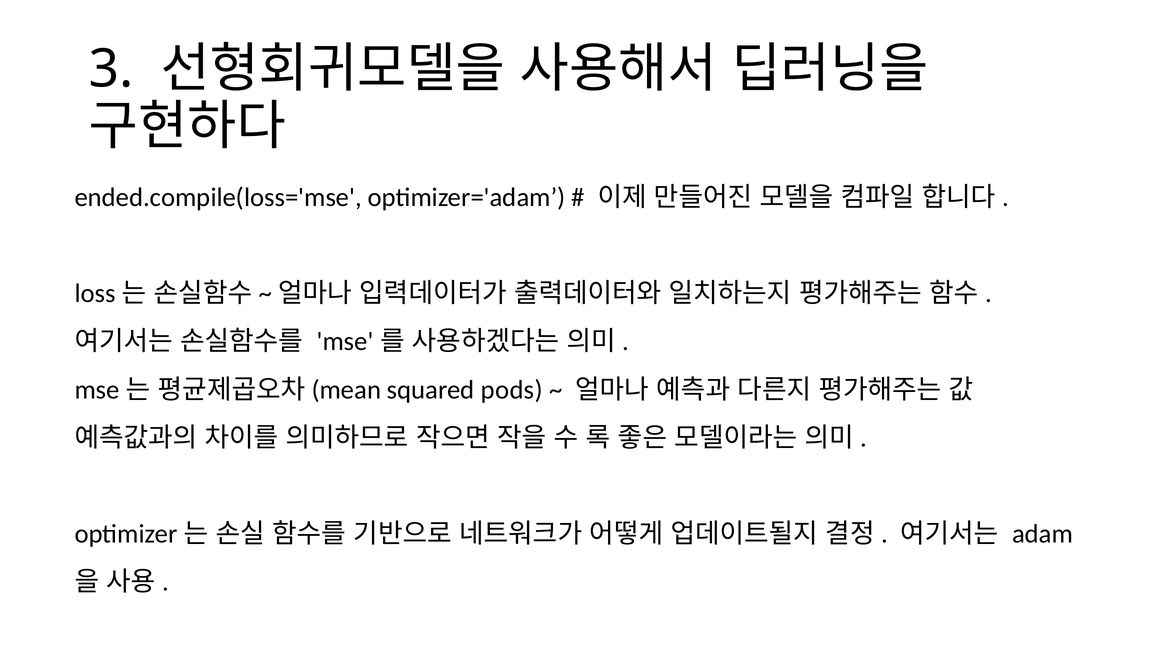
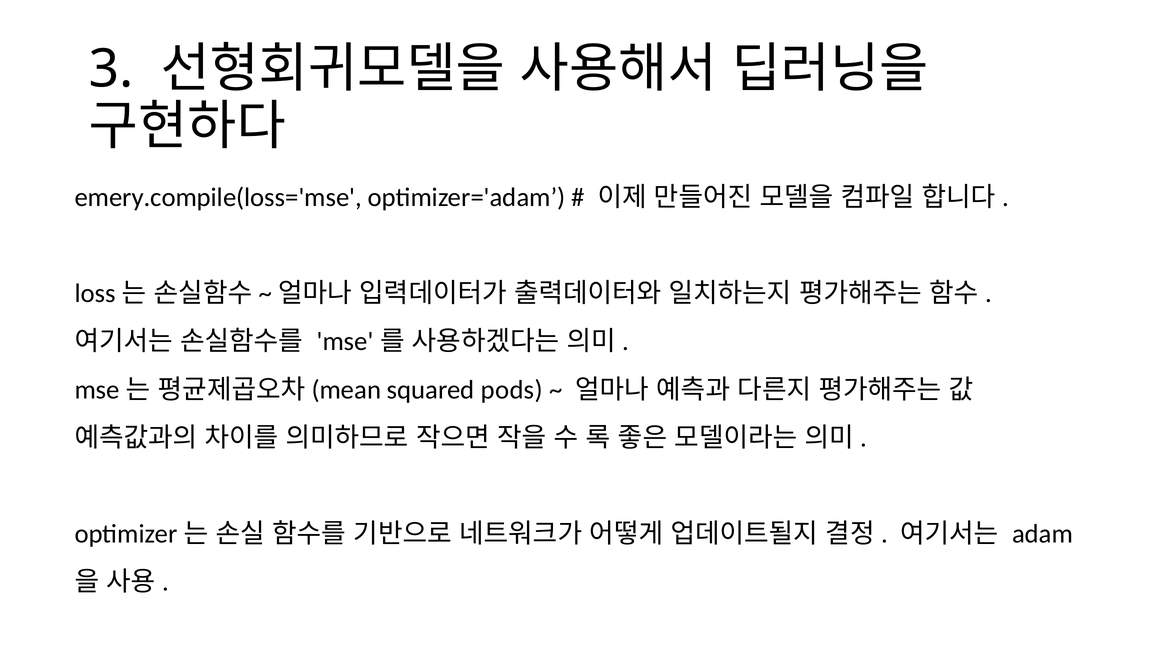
ended.compile(loss='mse: ended.compile(loss='mse -> emery.compile(loss='mse (218, 198)
